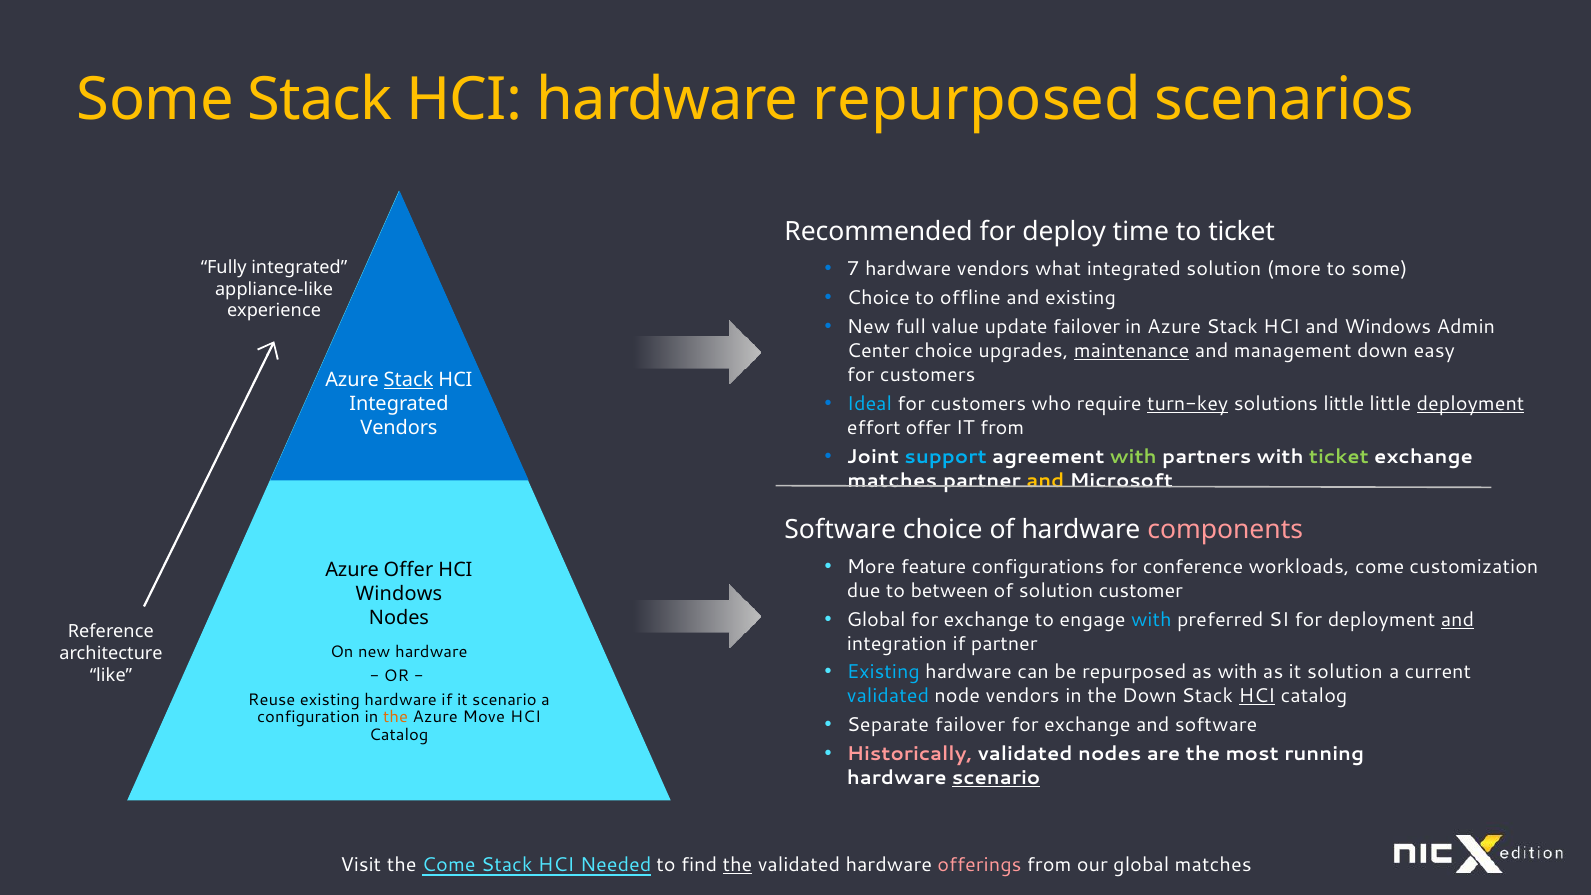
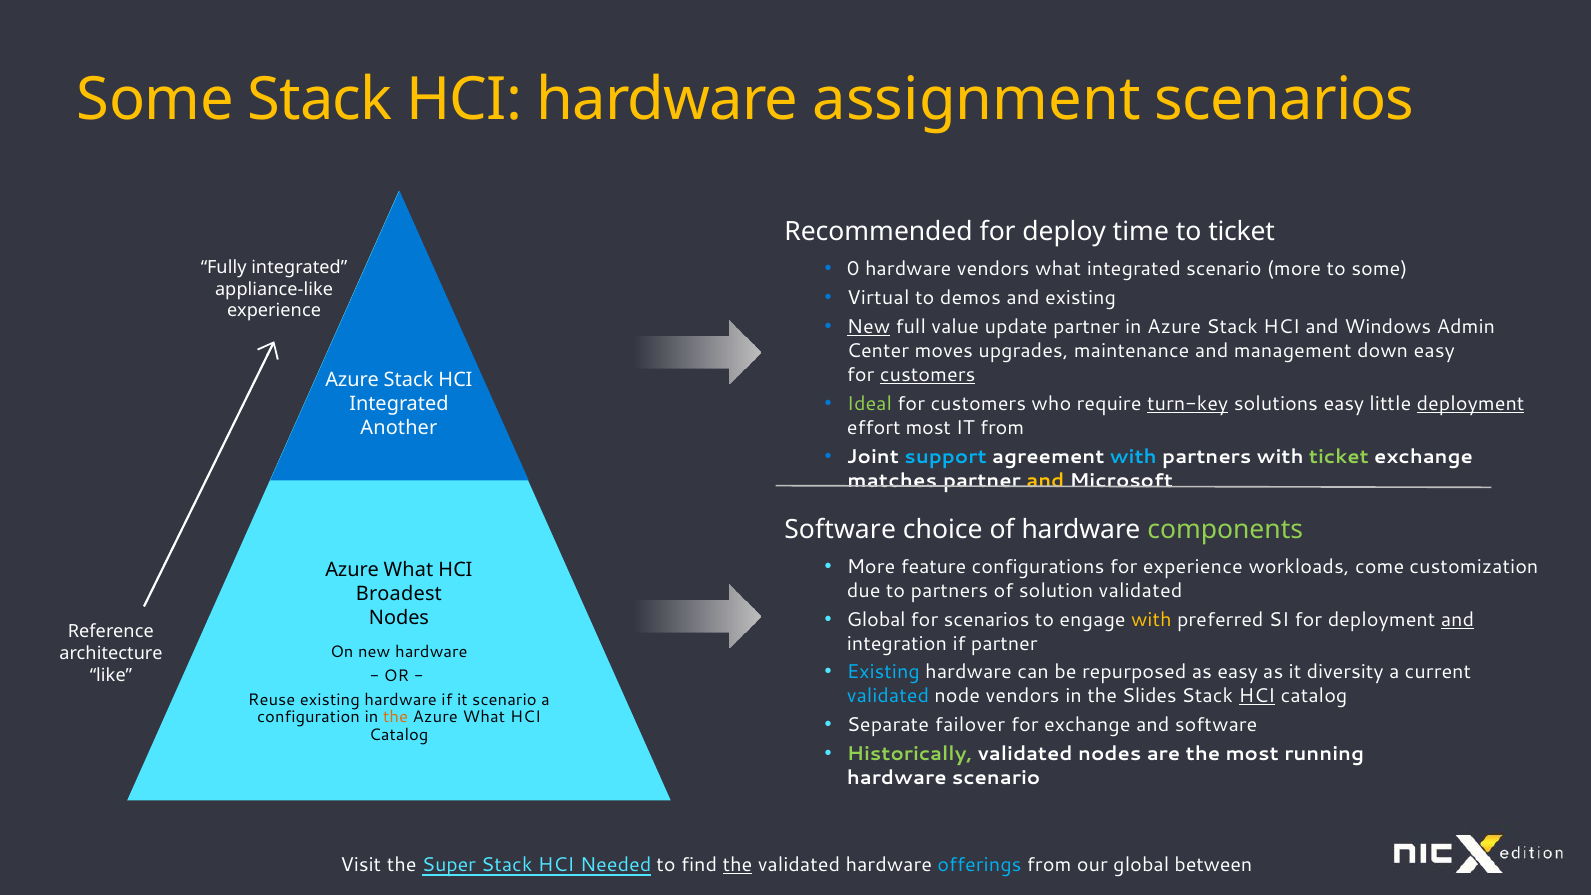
hardware repurposed: repurposed -> assignment (977, 100)
7: 7 -> 0 (853, 269)
integrated solution: solution -> scenario (1224, 269)
Choice: Choice -> Virtual (878, 298)
offline: offline -> demos (970, 298)
New underline: none -> present (869, 327)
update failover: failover -> partner (1086, 327)
Center choice: choice -> moves (944, 351)
maintenance underline: present -> none (1132, 351)
customers underline: none -> present (928, 375)
Stack underline: present -> none (409, 380)
Ideal colour: light blue -> light green (870, 404)
solutions little: little -> easy (1344, 404)
effort offer: offer -> most (928, 428)
Vendors: Vendors -> Another (399, 428)
with colour: light green -> light blue (1133, 457)
components colour: pink -> light green (1225, 529)
for conference: conference -> experience (1193, 567)
Offer: Offer -> What (409, 570)
to between: between -> partners (949, 591)
solution customer: customer -> validated (1141, 591)
Windows: Windows -> Broadest (399, 594)
exchange: exchange -> scenarios (987, 620)
with colour: light blue -> yellow (1151, 620)
as with: with -> easy (1238, 672)
it solution: solution -> diversity (1345, 672)
the Down: Down -> Slides (1149, 696)
Move: Move -> What (484, 717)
Historically colour: pink -> light green (910, 754)
scenario underline: present -> none (996, 778)
the Come: Come -> Super (449, 865)
offerings colour: pink -> light blue (980, 865)
global matches: matches -> between (1213, 865)
